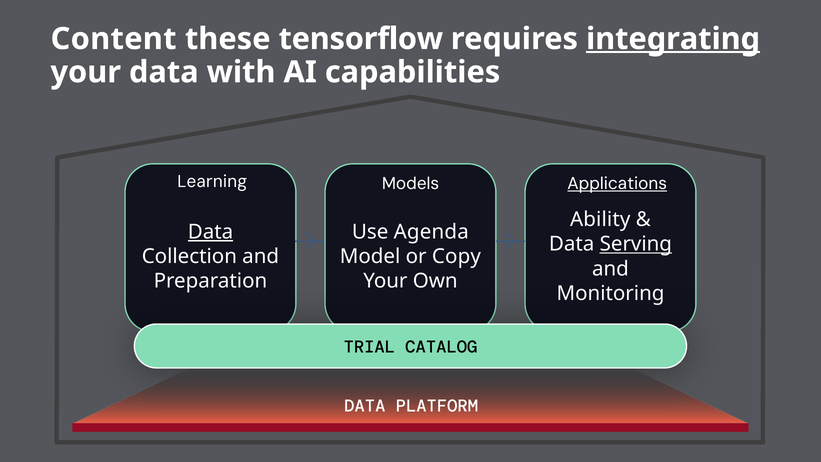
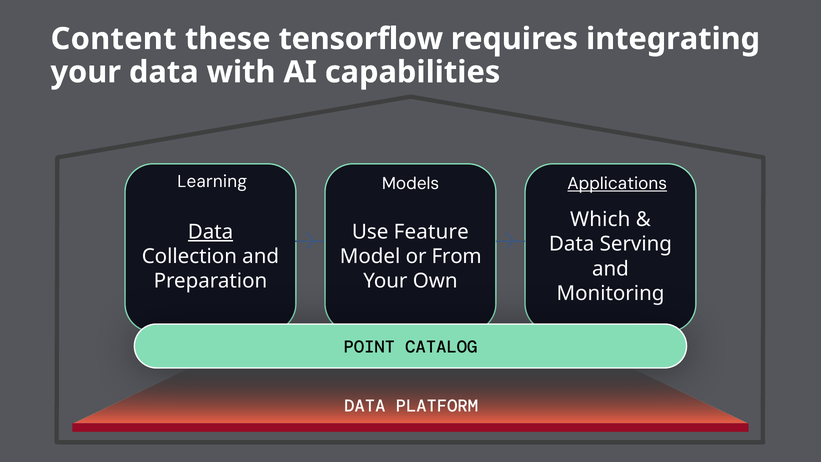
integrating underline: present -> none (673, 39)
Ability: Ability -> Which (600, 219)
Agenda: Agenda -> Feature (431, 232)
Serving underline: present -> none (636, 244)
Copy: Copy -> From (457, 256)
TRIAL: TRIAL -> POINT (369, 347)
